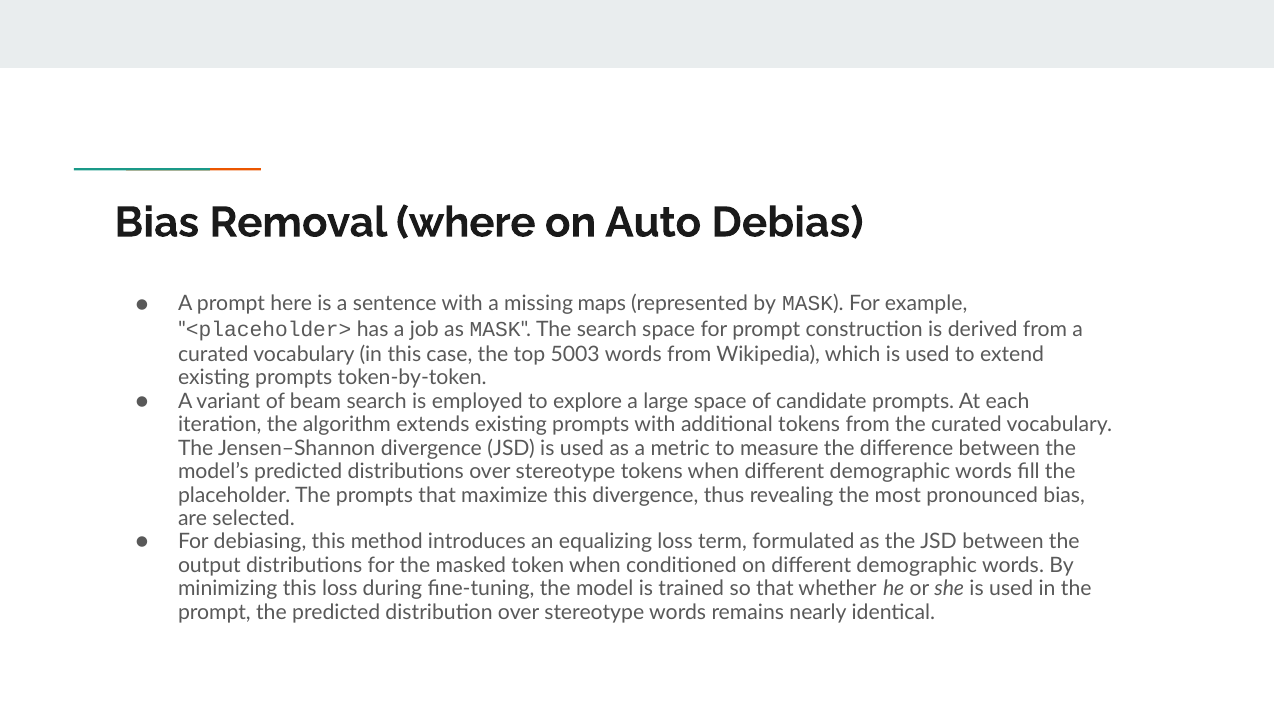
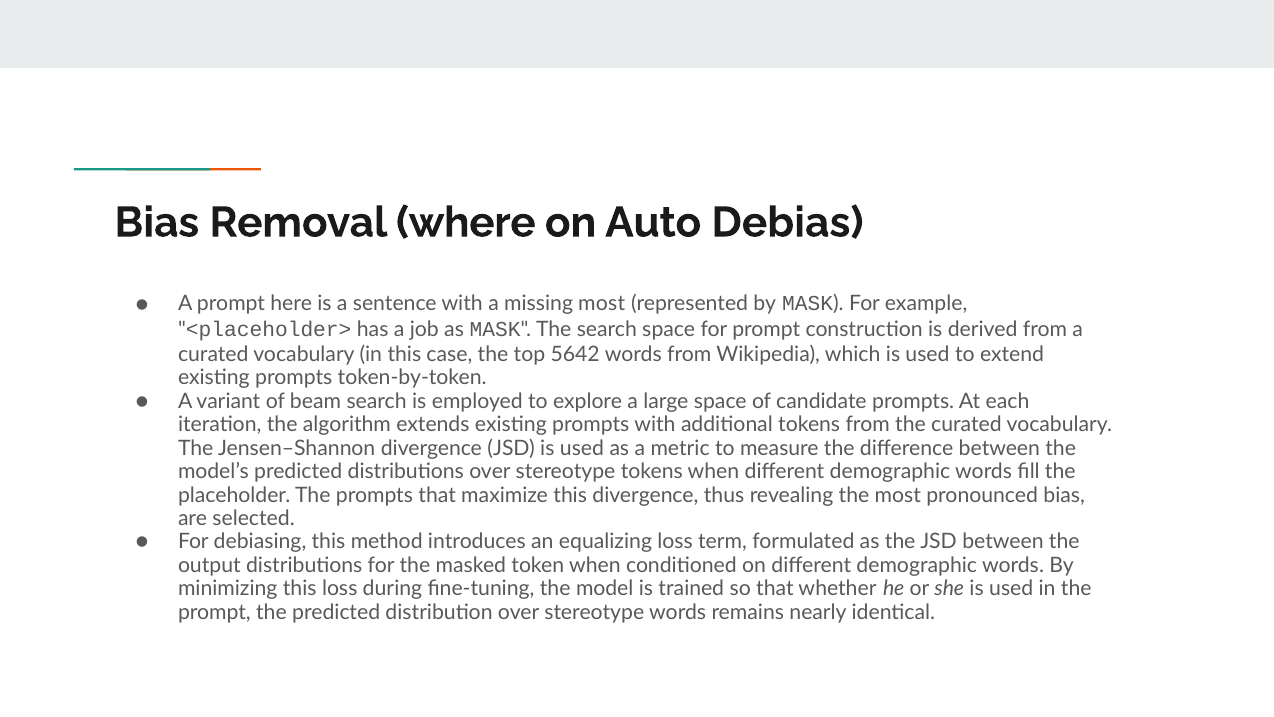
missing maps: maps -> most (602, 304)
5003: 5003 -> 5642 (575, 354)
